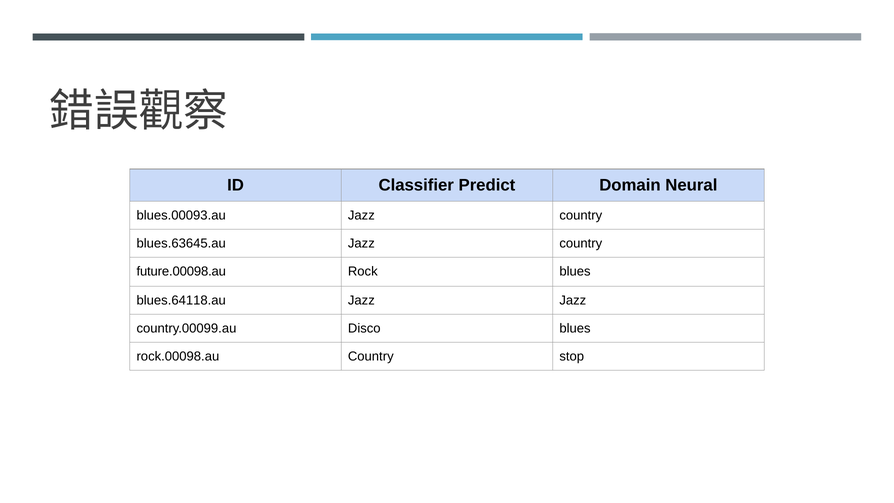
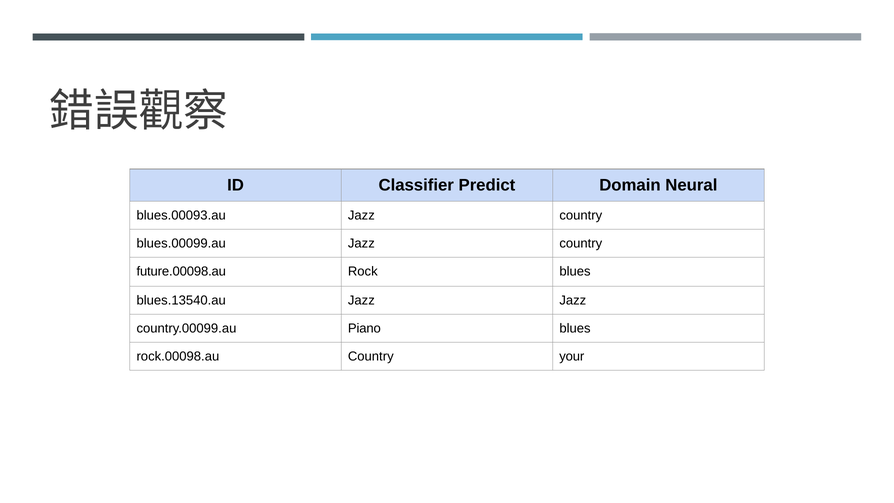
blues.63645.au: blues.63645.au -> blues.00099.au (181, 243)
blues.64118.au: blues.64118.au -> blues.13540.au (181, 300)
Disco: Disco -> Piano (364, 328)
stop: stop -> your (572, 356)
